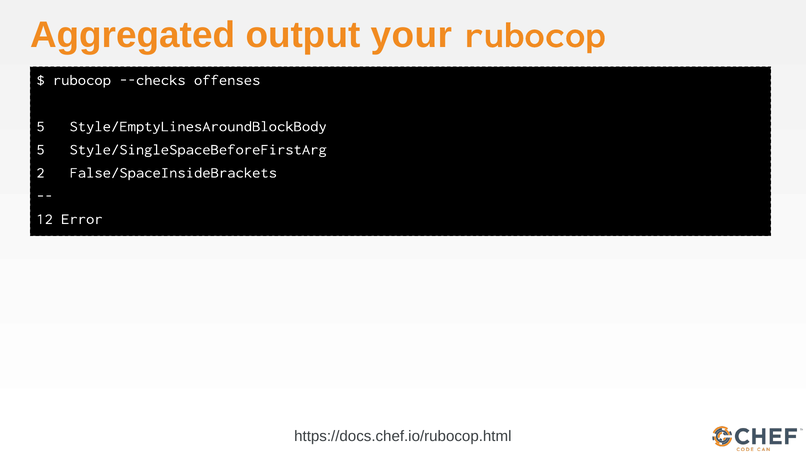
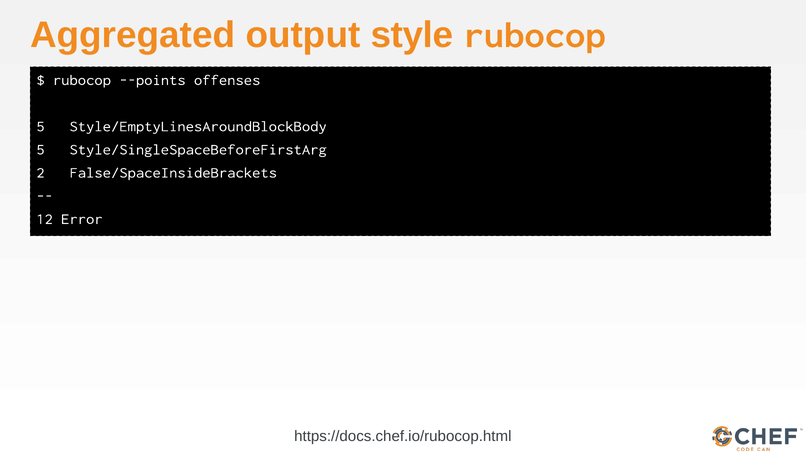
your: your -> style (412, 35)
--checks: --checks -> --points (152, 80)
